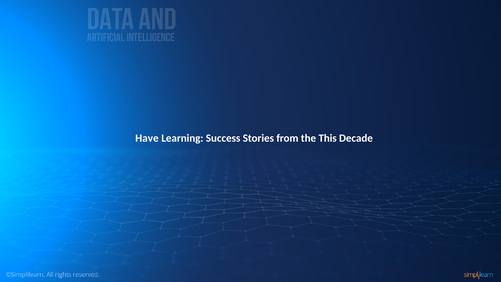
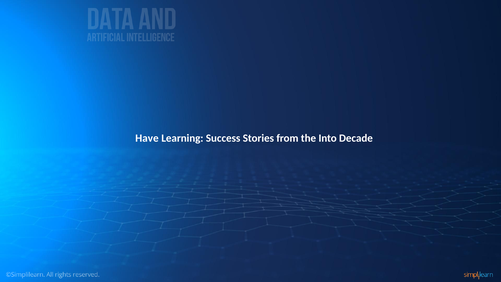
This: This -> Into (328, 138)
